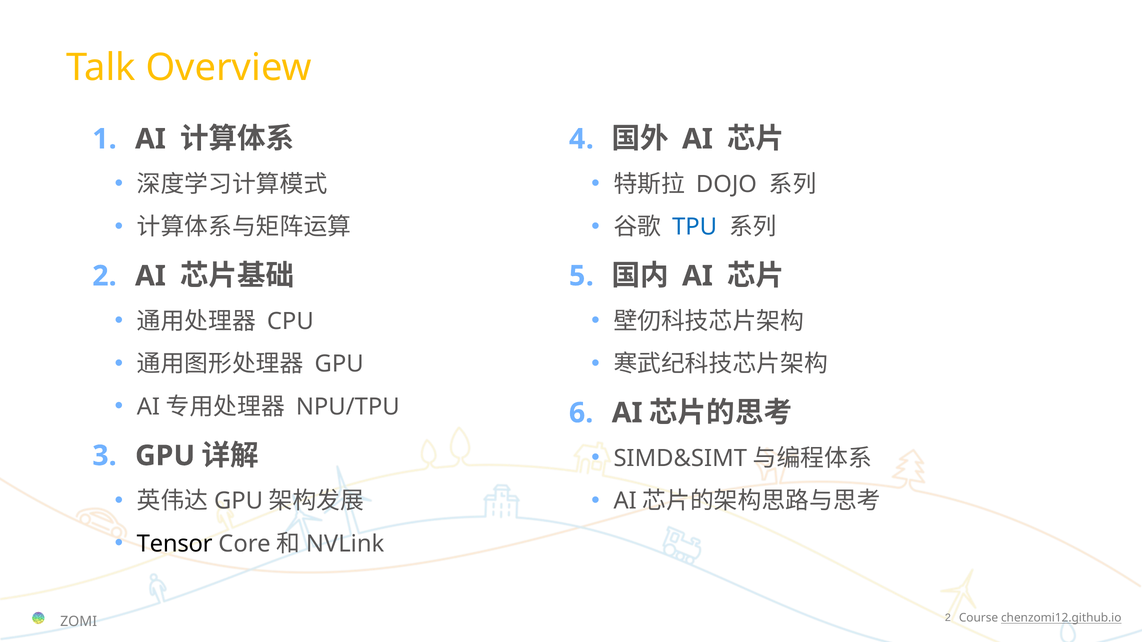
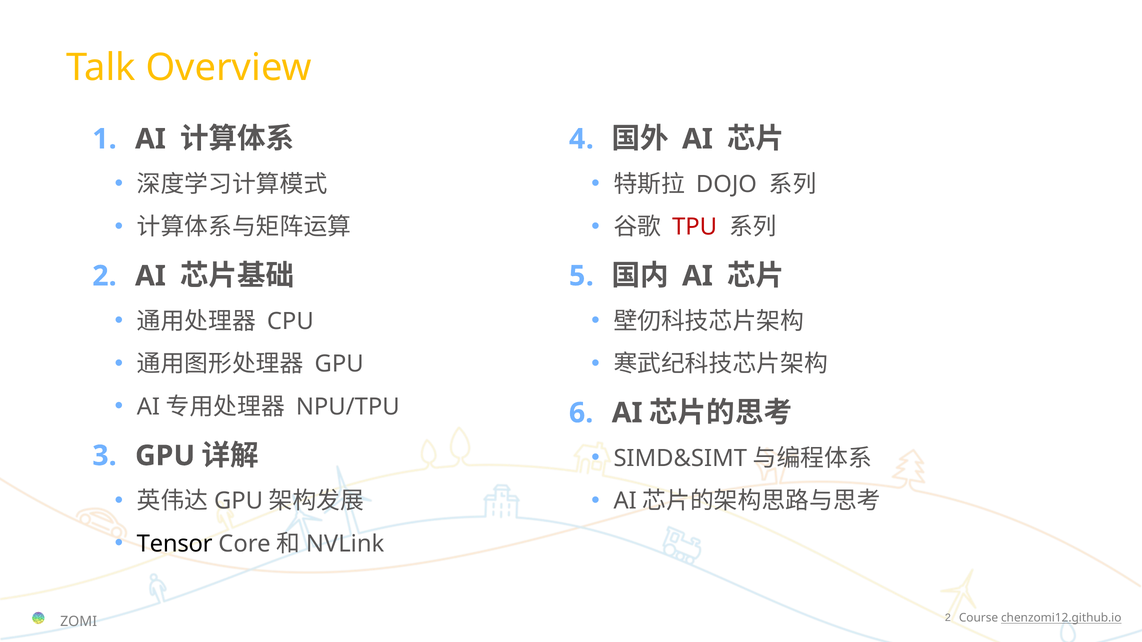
TPU colour: blue -> red (695, 227)
